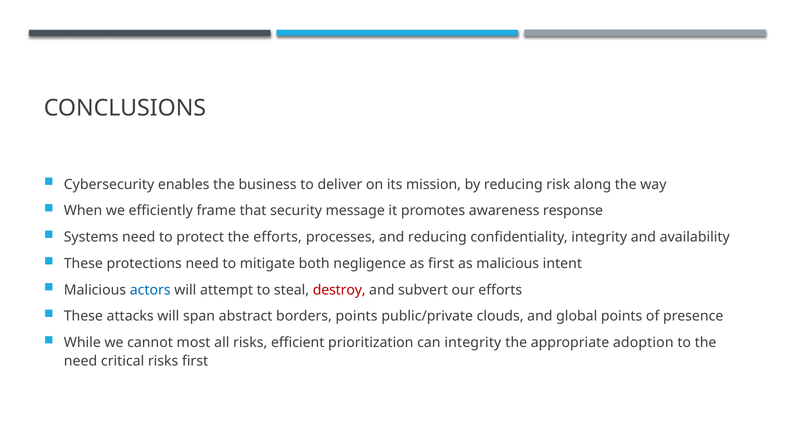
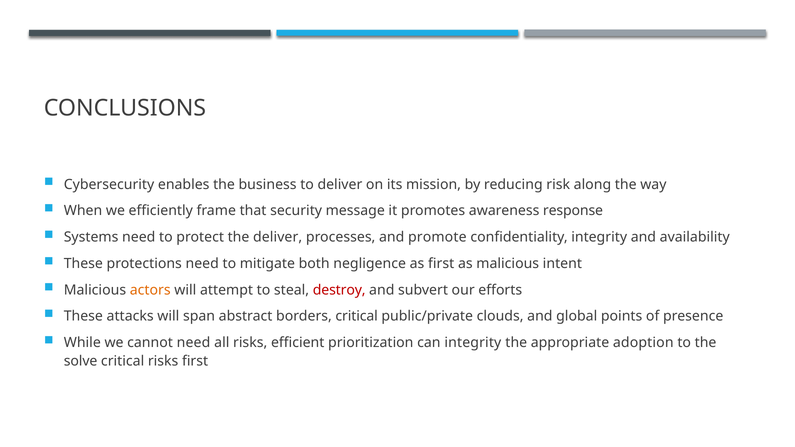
the efforts: efforts -> deliver (278, 237)
and reducing: reducing -> promote (437, 237)
actors colour: blue -> orange (150, 290)
borders points: points -> critical (357, 316)
cannot most: most -> need (194, 343)
need: need -> solve (81, 361)
